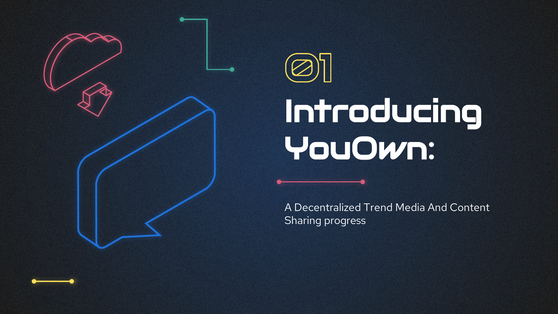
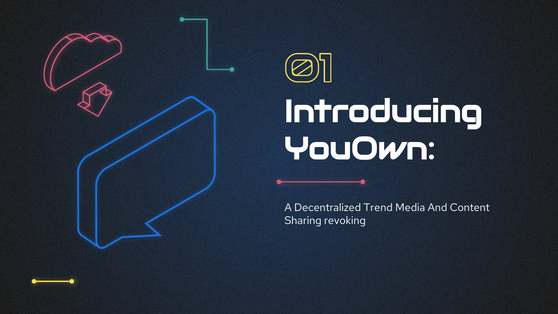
progress: progress -> revoking (345, 221)
